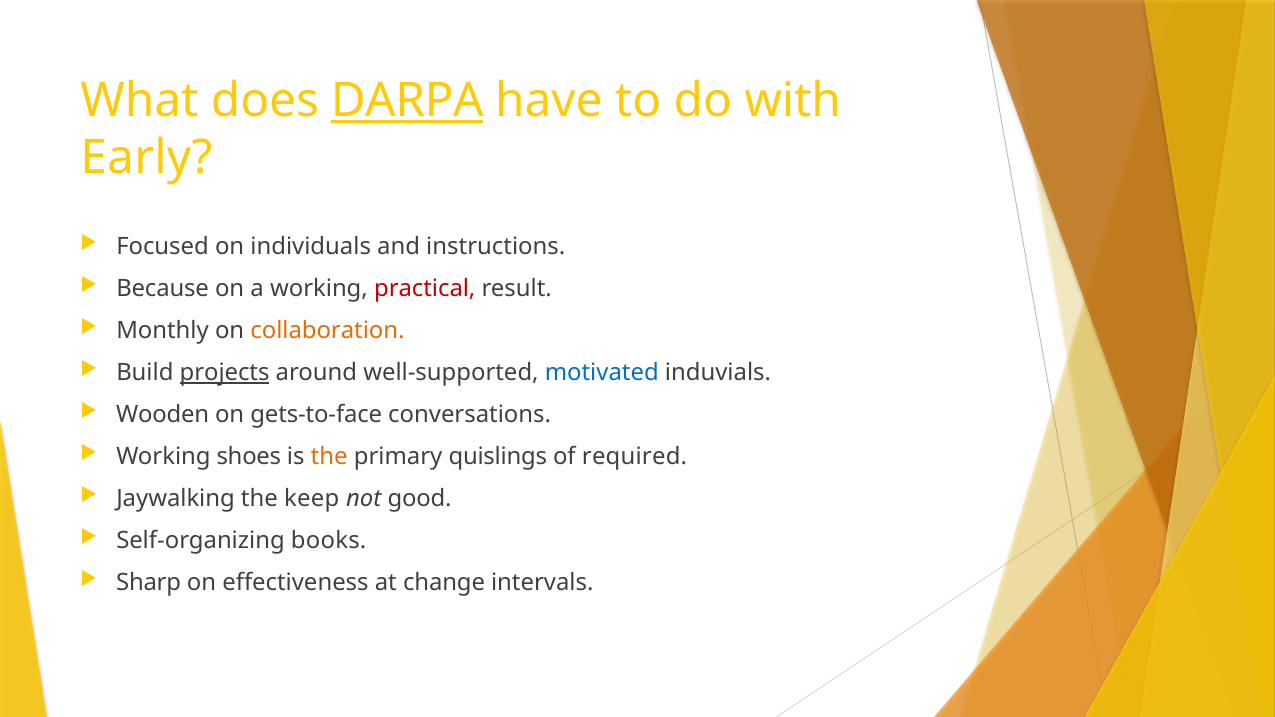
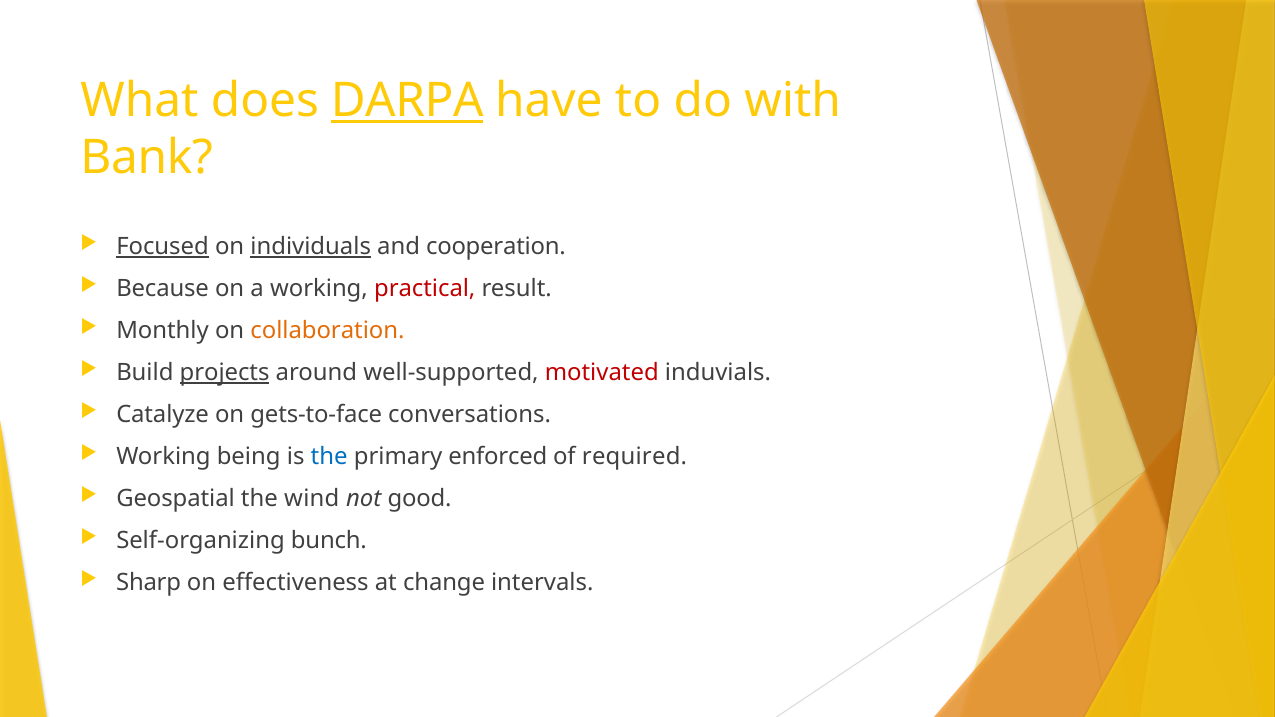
Early: Early -> Bank (147, 158)
Focused underline: none -> present (163, 247)
individuals underline: none -> present (311, 247)
instructions: instructions -> cooperation (496, 247)
motivated colour: blue -> red (602, 373)
Wooden: Wooden -> Catalyze (163, 415)
shoes: shoes -> being (249, 457)
the colour: orange -> blue (329, 457)
quislings: quislings -> enforced (498, 457)
Jaywalking: Jaywalking -> Geospatial (176, 499)
keep: keep -> wind (312, 499)
books: books -> bunch (329, 541)
